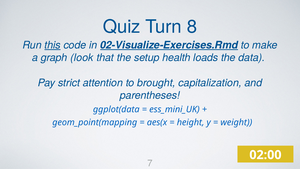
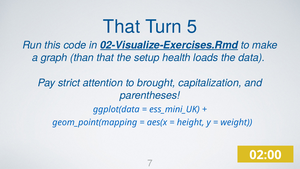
Quiz: Quiz -> That (122, 27)
8: 8 -> 5 (192, 27)
this underline: present -> none (53, 45)
look: look -> than (82, 58)
